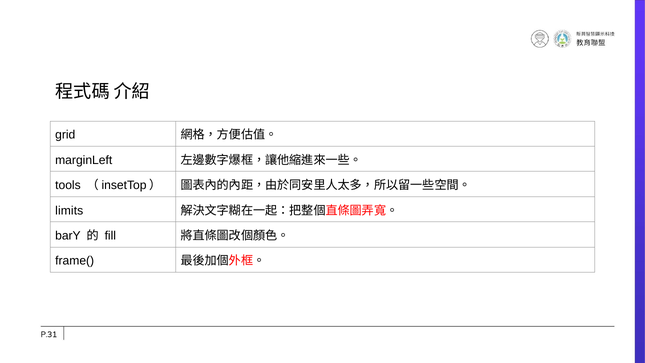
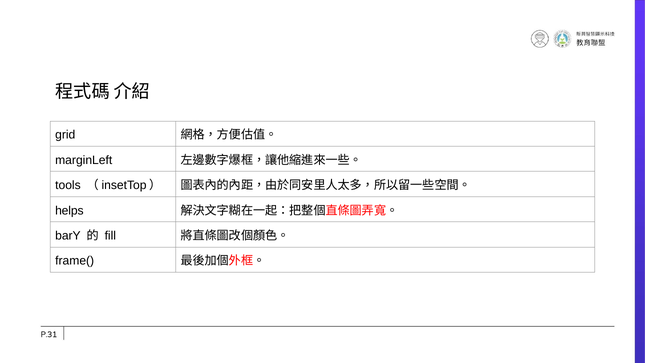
limits: limits -> helps (69, 210)
